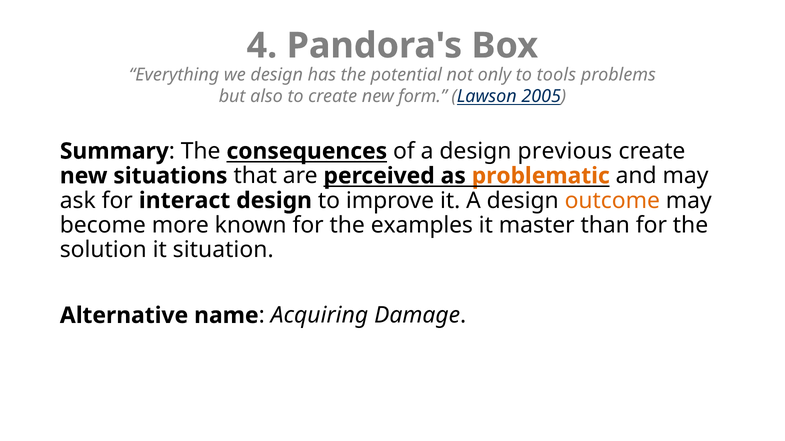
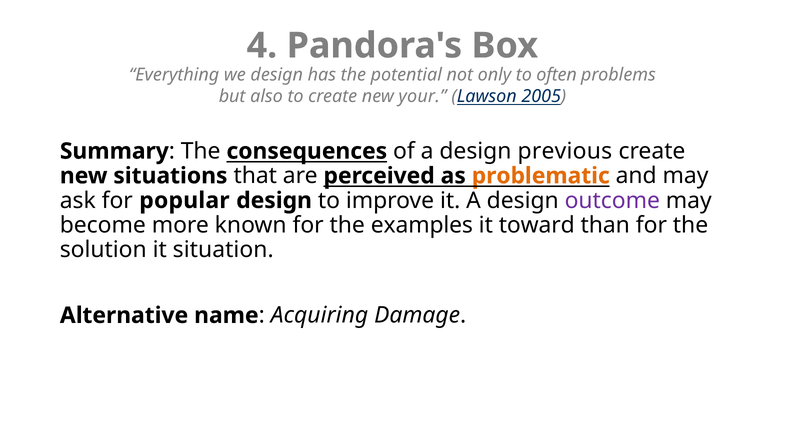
tools: tools -> often (557, 75)
form: form -> your (423, 96)
interact: interact -> popular (184, 201)
outcome colour: orange -> purple (612, 201)
master: master -> toward (537, 225)
